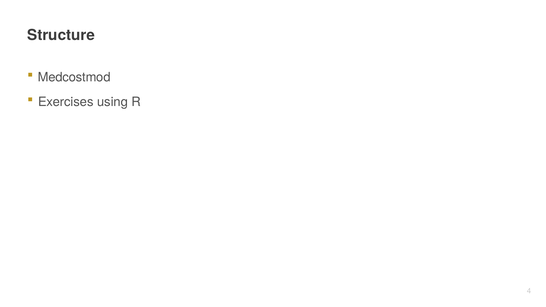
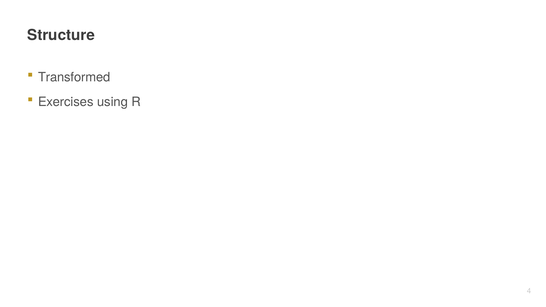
Medcostmod: Medcostmod -> Transformed (74, 77)
